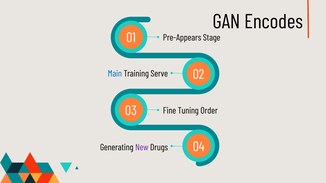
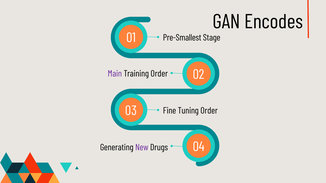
Pre-Appears: Pre-Appears -> Pre-Smallest (182, 38)
Main colour: blue -> purple (115, 74)
Training Serve: Serve -> Order (159, 74)
